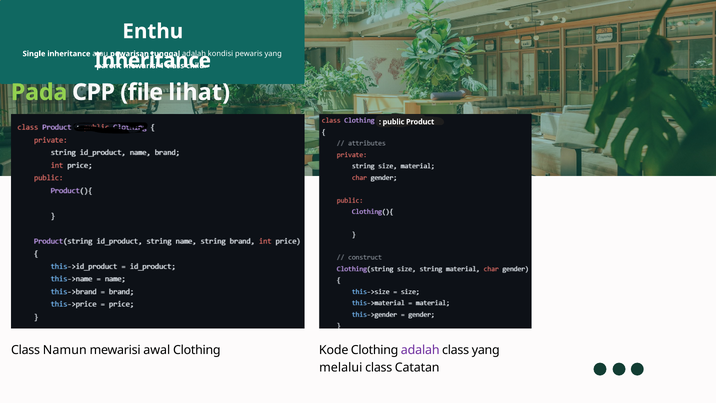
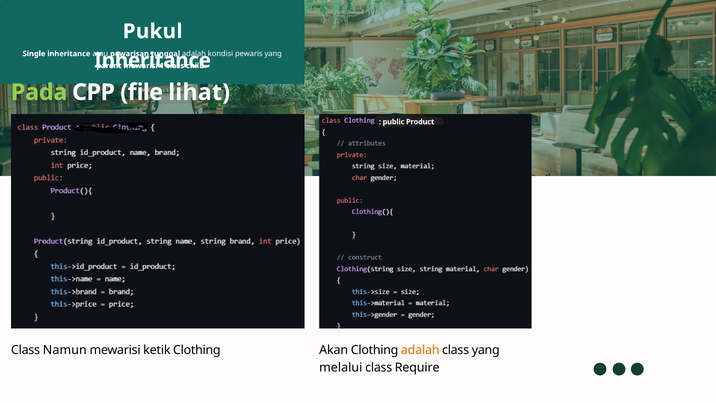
Enthu: Enthu -> Pukul (153, 31)
awal: awal -> ketik (157, 350)
Kode: Kode -> Akan (334, 350)
adalah colour: purple -> orange (420, 350)
Catatan: Catatan -> Require (417, 367)
